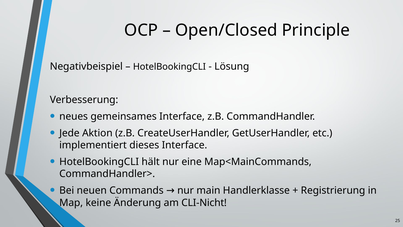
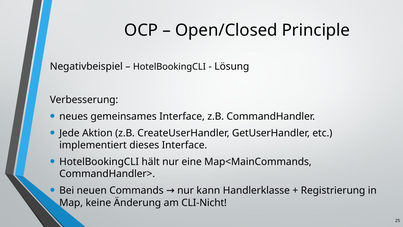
main: main -> kann (208, 190)
